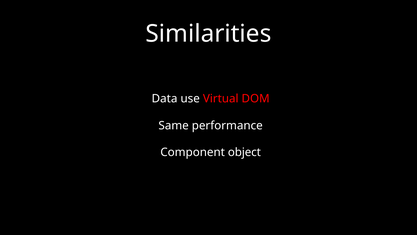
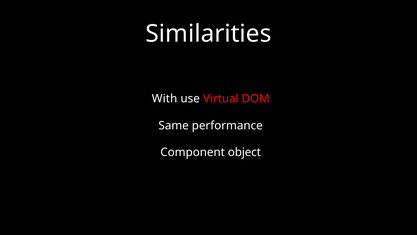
Data: Data -> With (165, 99)
